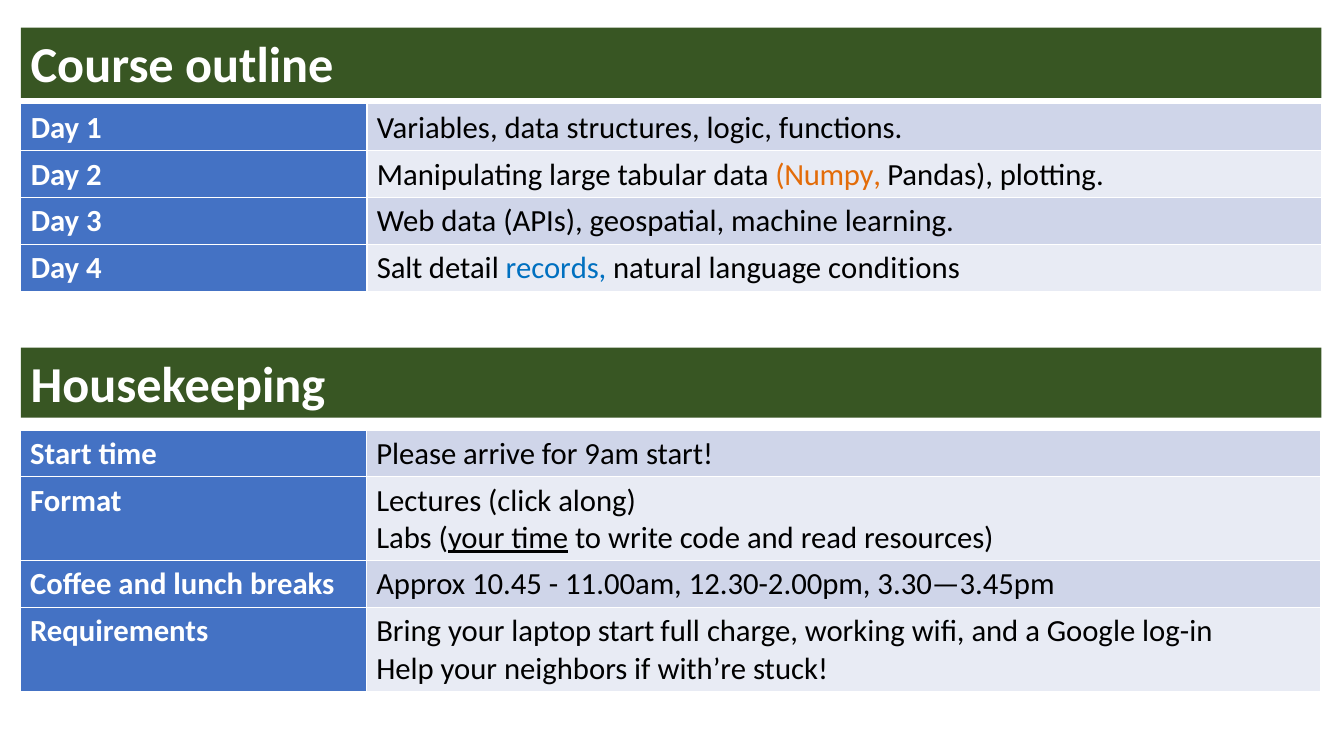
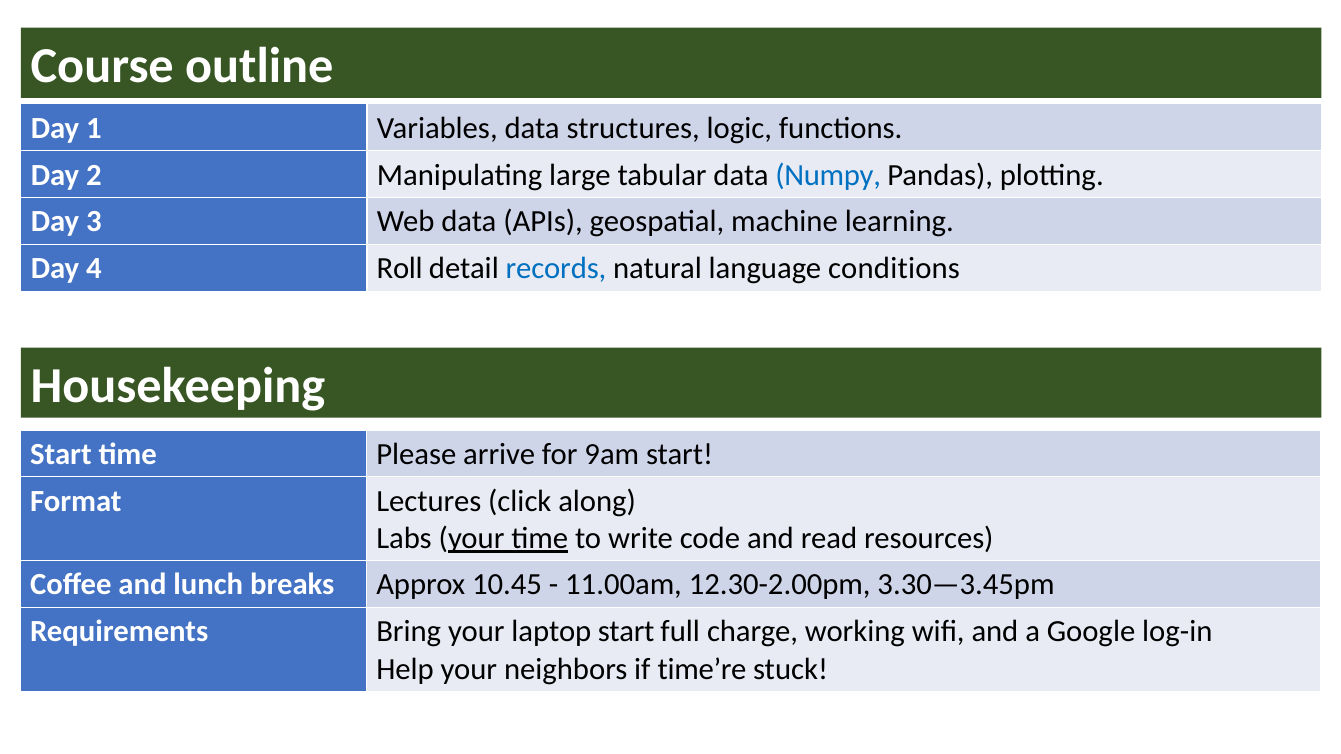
Numpy colour: orange -> blue (828, 175)
Salt: Salt -> Roll (400, 269)
with’re: with’re -> time’re (702, 669)
